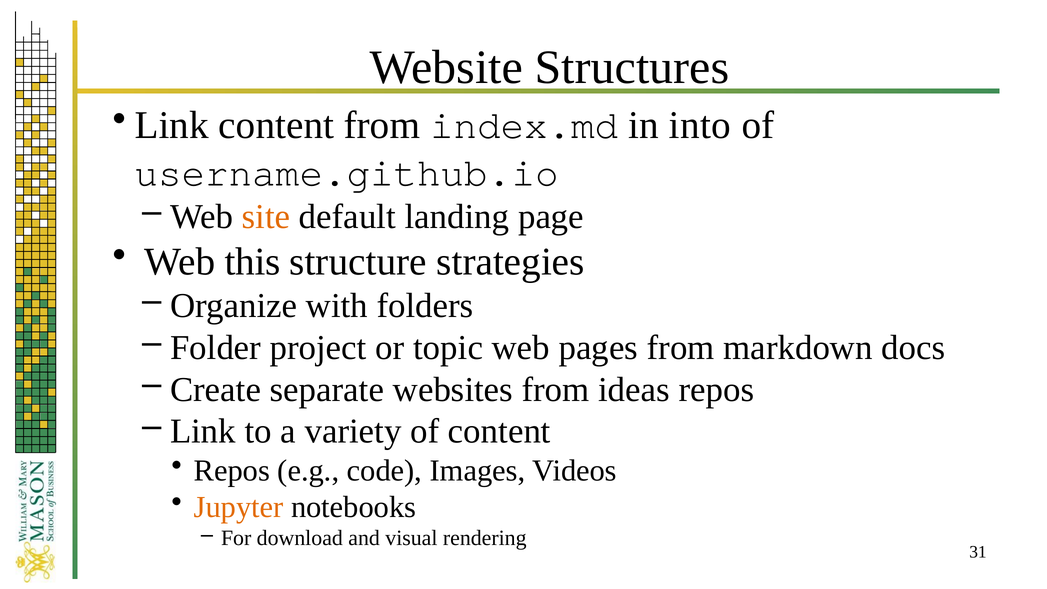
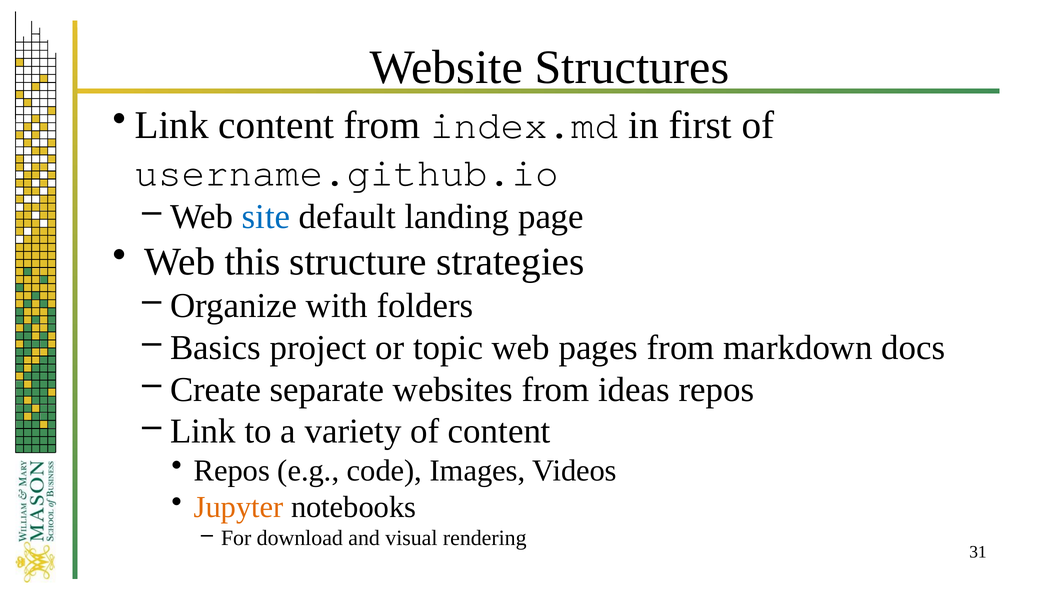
into: into -> first (700, 125)
site colour: orange -> blue (266, 217)
Folder: Folder -> Basics (216, 348)
